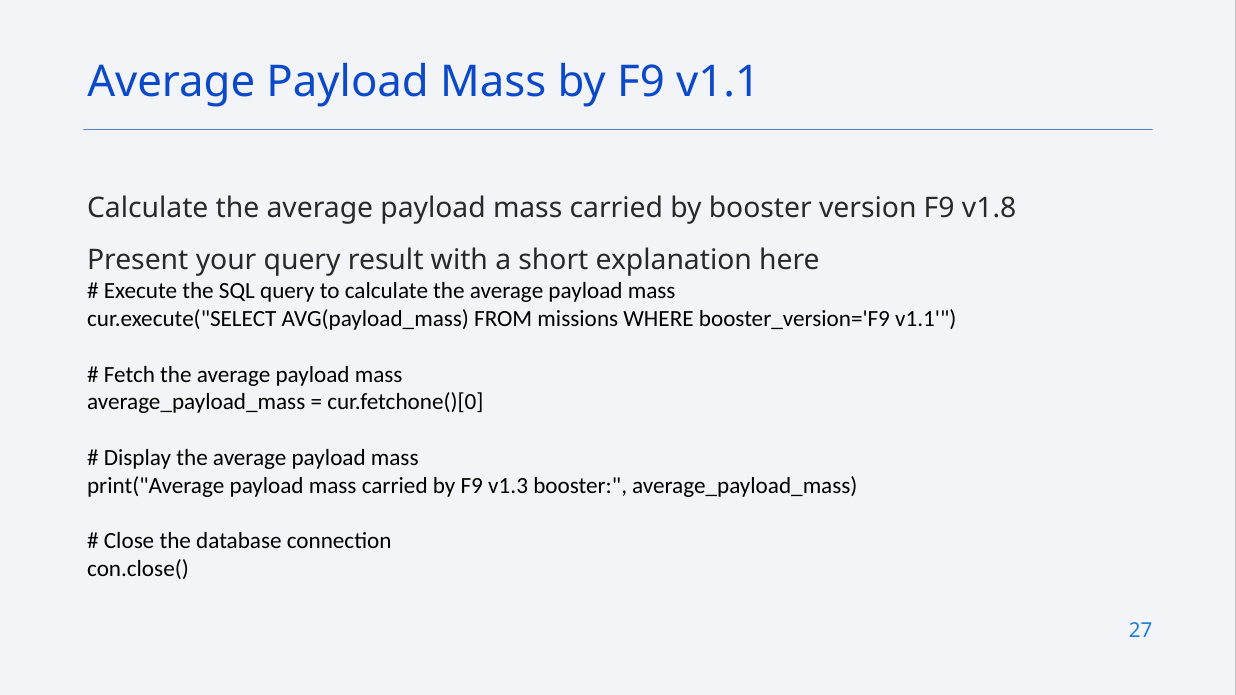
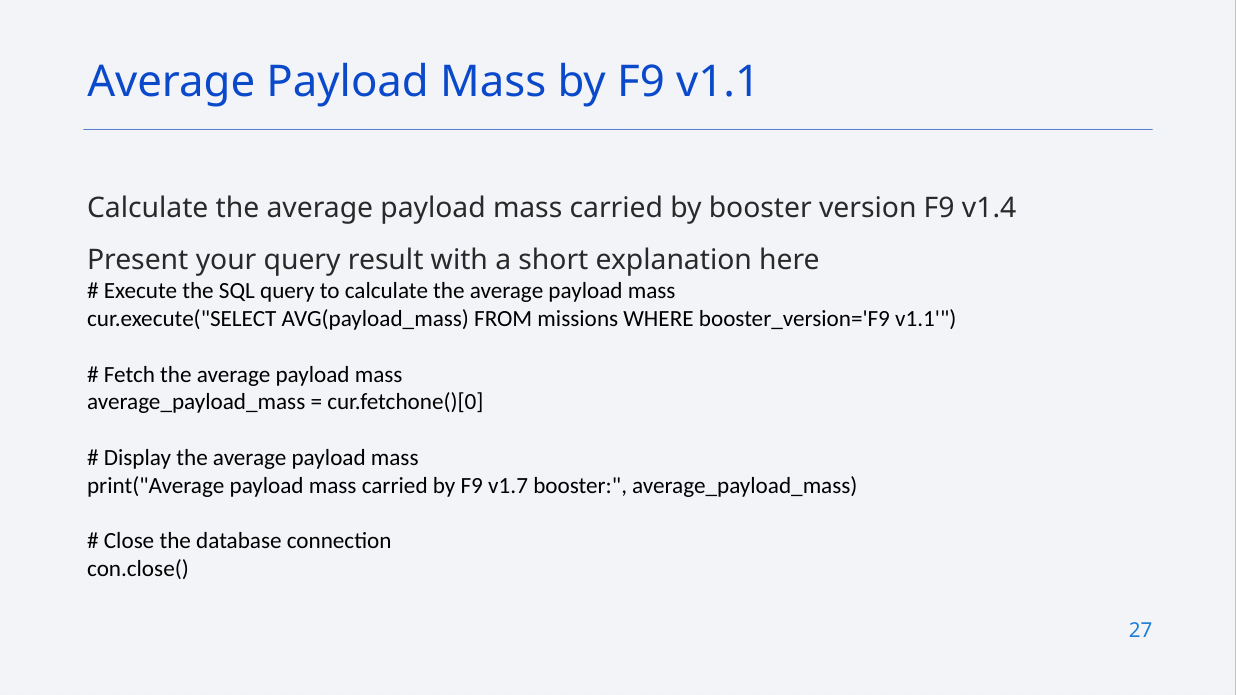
v1.8: v1.8 -> v1.4 (989, 209)
v1.3: v1.3 -> v1.7 (508, 486)
